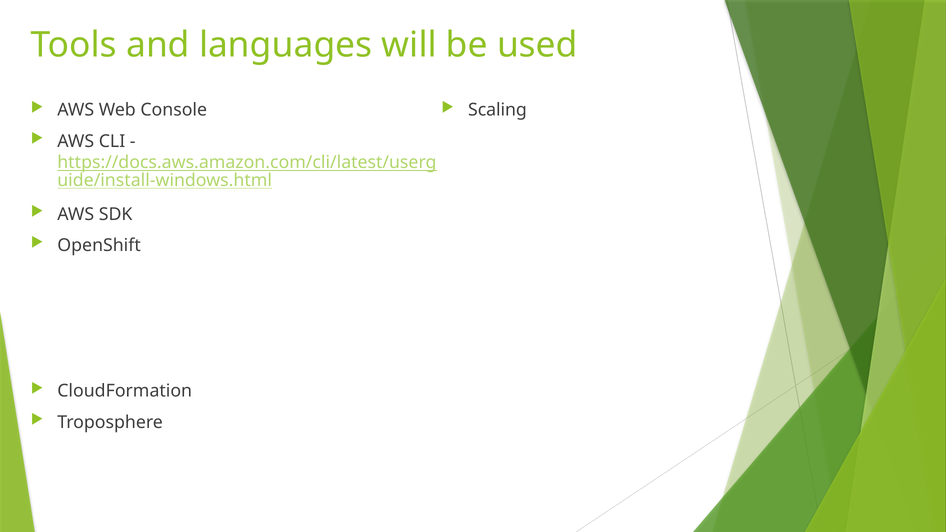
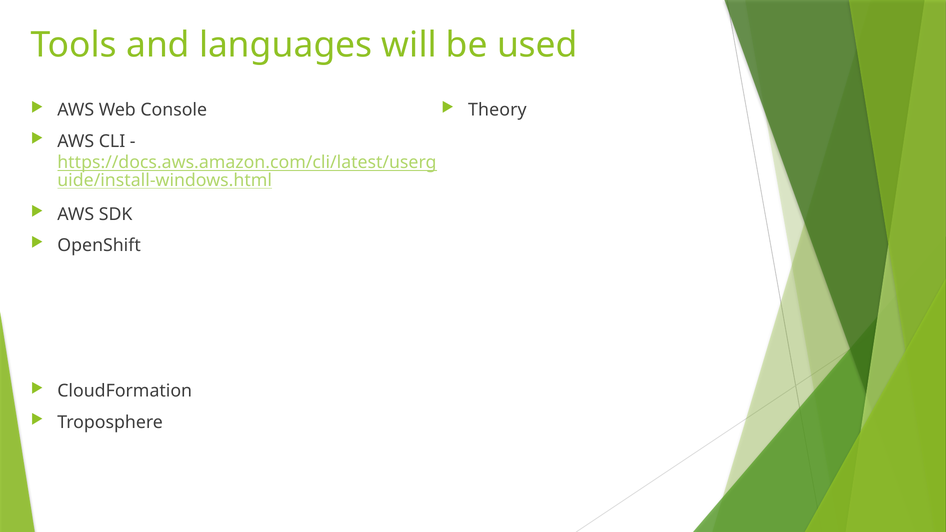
Scaling: Scaling -> Theory (497, 110)
